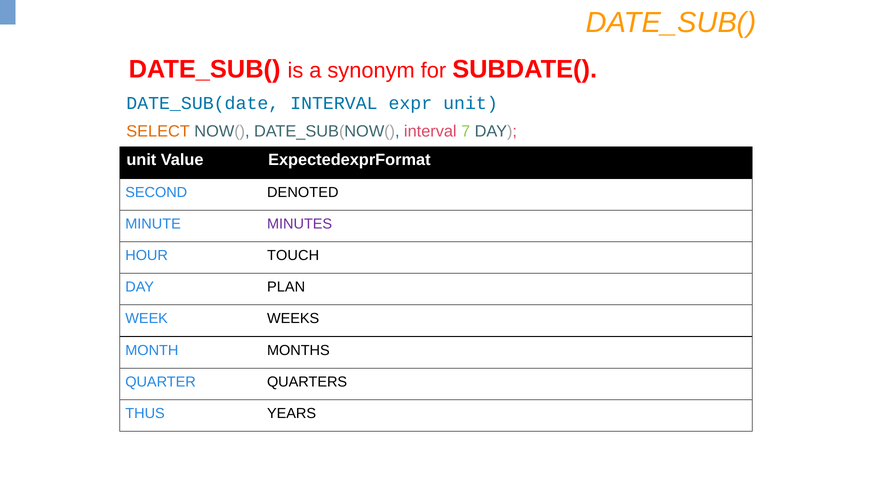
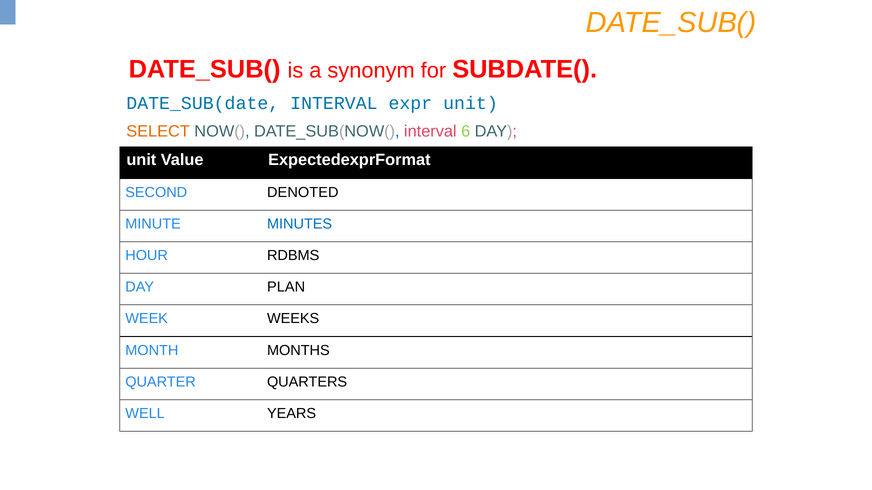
7: 7 -> 6 (466, 132)
MINUTES colour: purple -> blue (300, 224)
TOUCH: TOUCH -> RDBMS (293, 256)
THUS: THUS -> WELL (145, 414)
